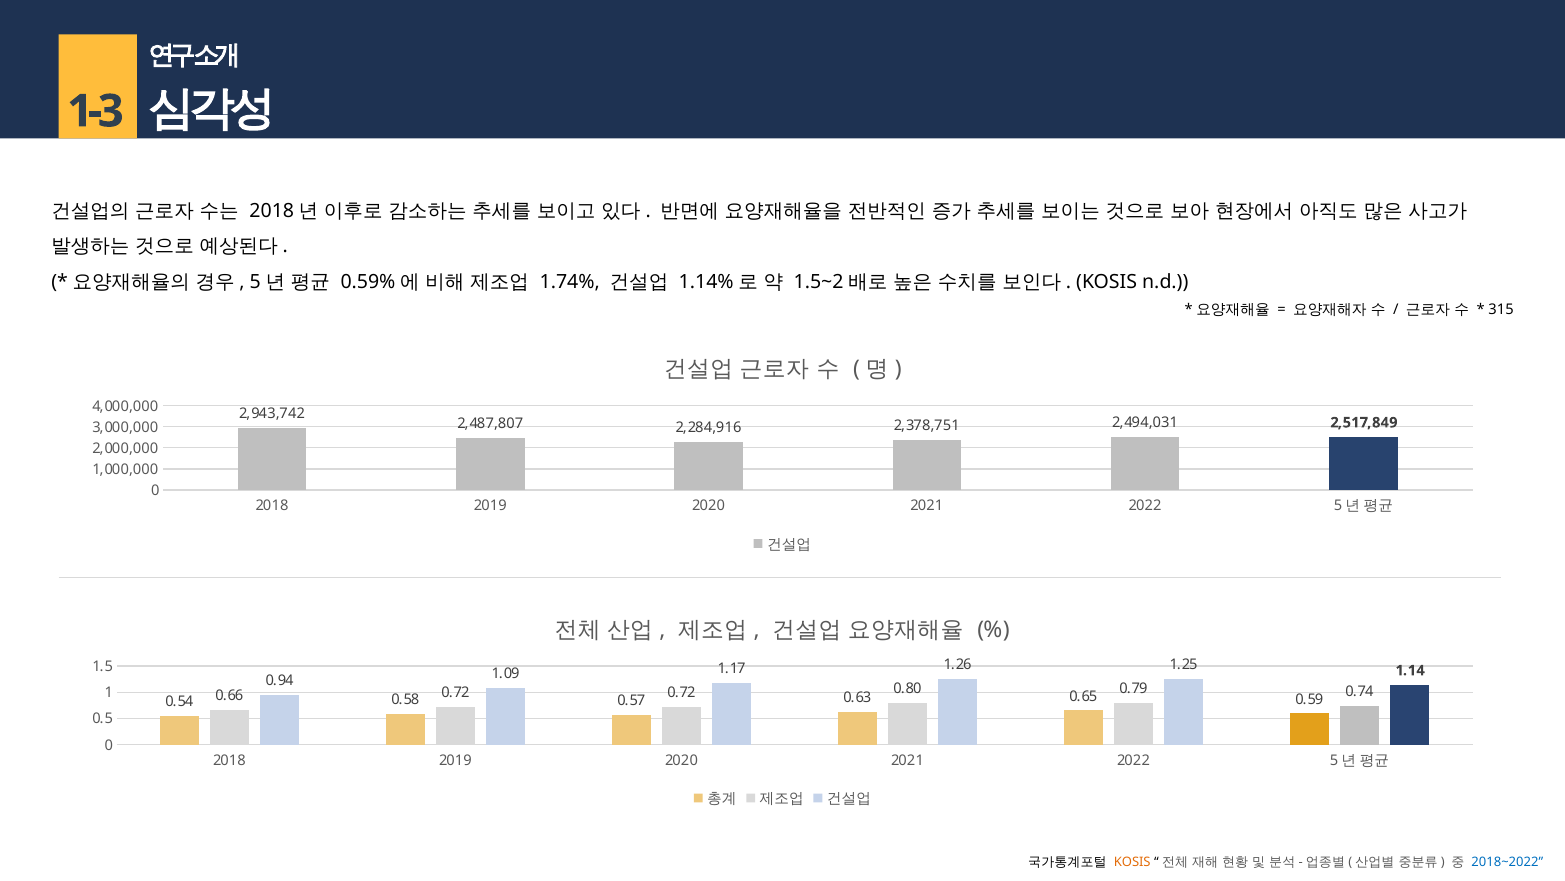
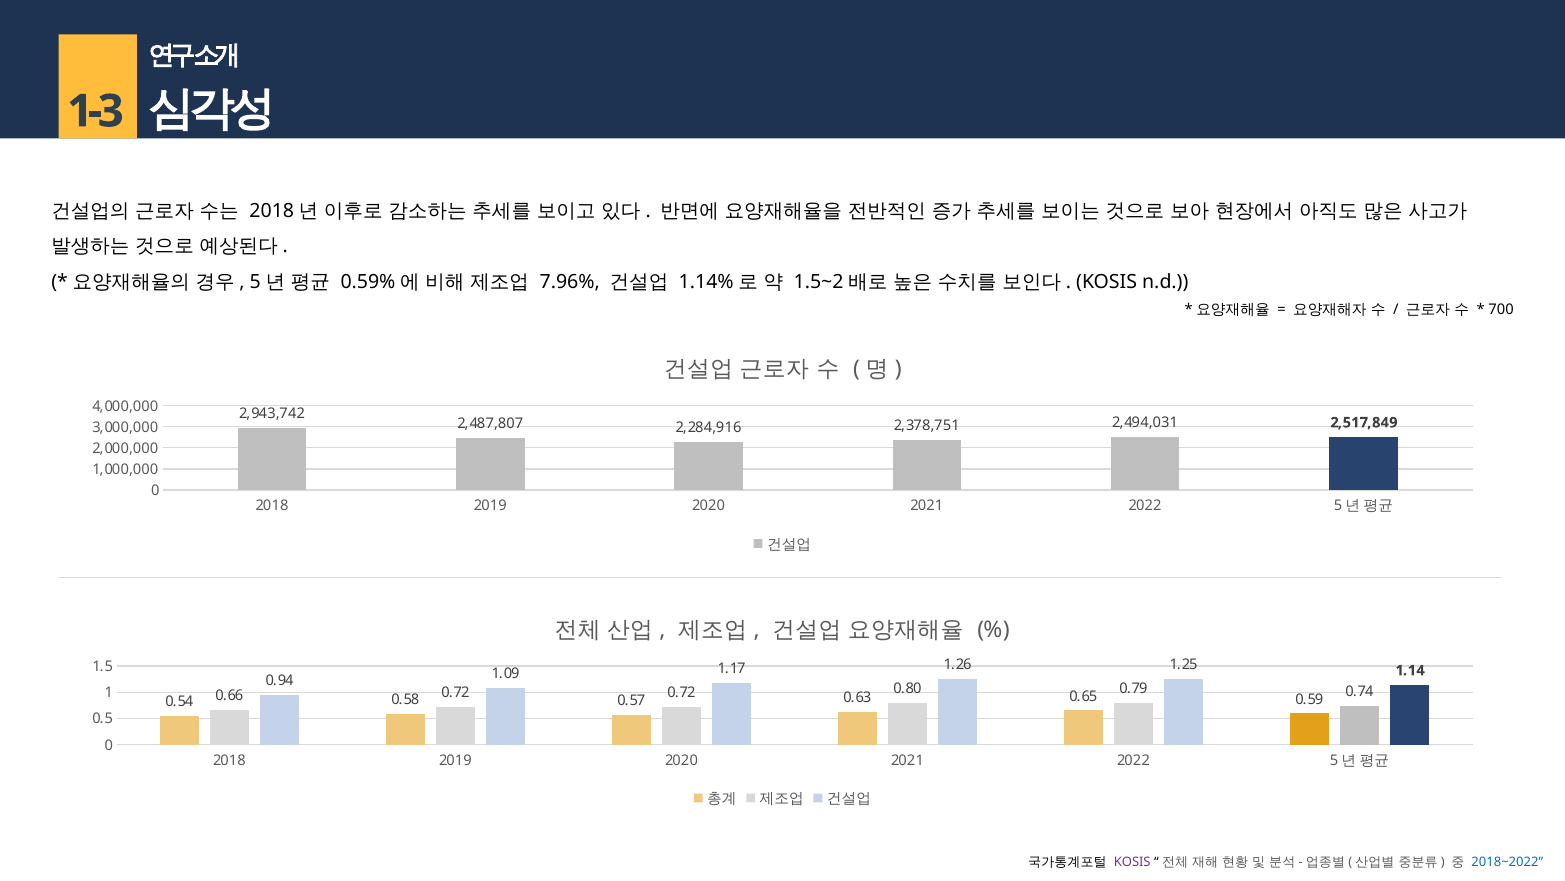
1.74%: 1.74% -> 7.96% (570, 281)
315: 315 -> 700 (1501, 310)
KOSIS colour: orange -> purple (1132, 861)
